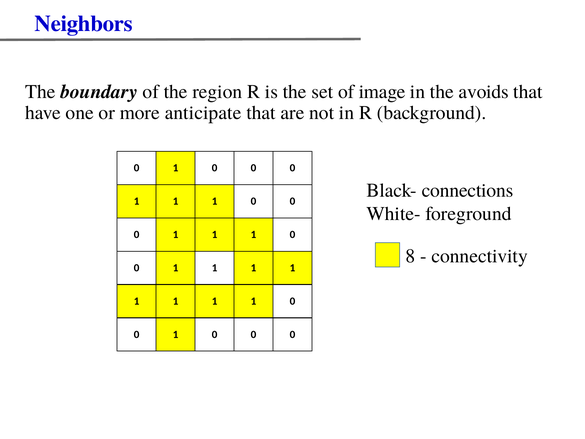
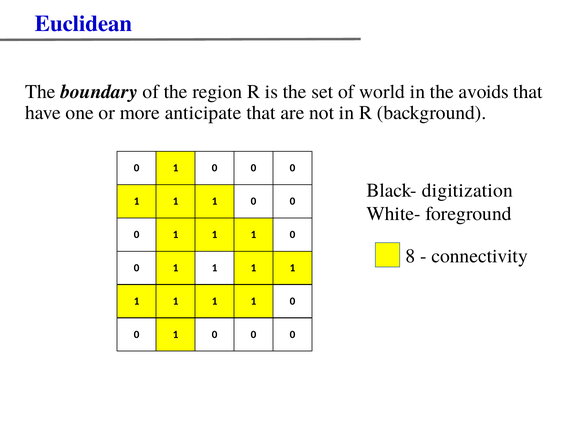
Neighbors: Neighbors -> Euclidean (84, 24)
image: image -> world (382, 92)
connections: connections -> digitization (467, 190)
